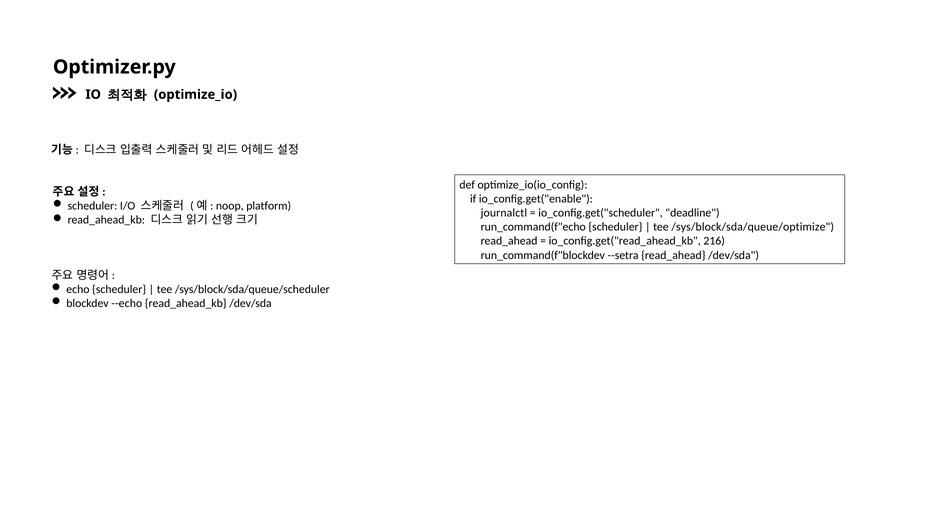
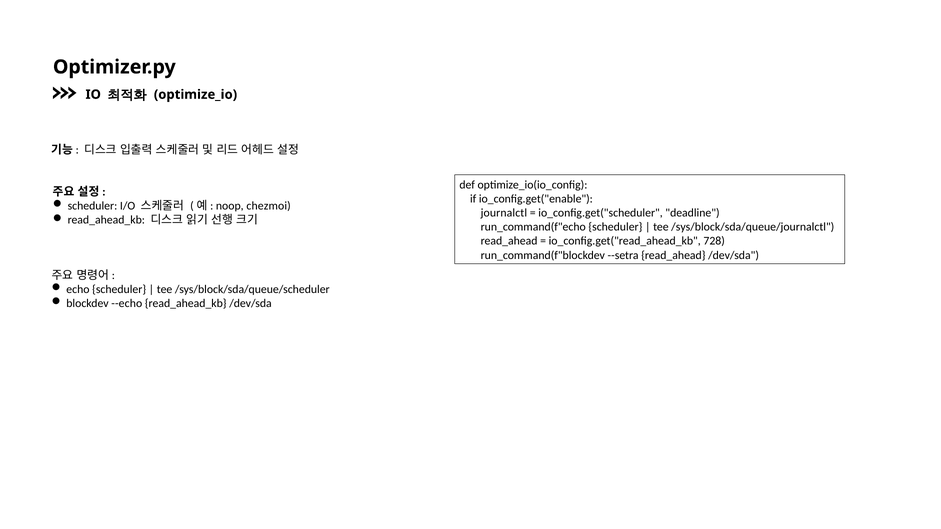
platform: platform -> chezmoi (269, 206)
/sys/block/sda/queue/optimize: /sys/block/sda/queue/optimize -> /sys/block/sda/queue/journalctl (753, 227)
216: 216 -> 728 (714, 241)
